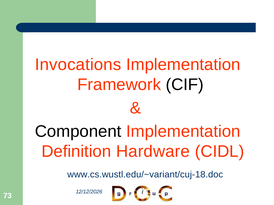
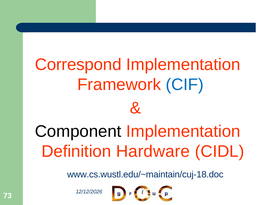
Invocations: Invocations -> Correspond (78, 65)
CIF colour: black -> blue (185, 85)
www.cs.wustl.edu/~variant/cuj-18.doc: www.cs.wustl.edu/~variant/cuj-18.doc -> www.cs.wustl.edu/~maintain/cuj-18.doc (145, 175)
